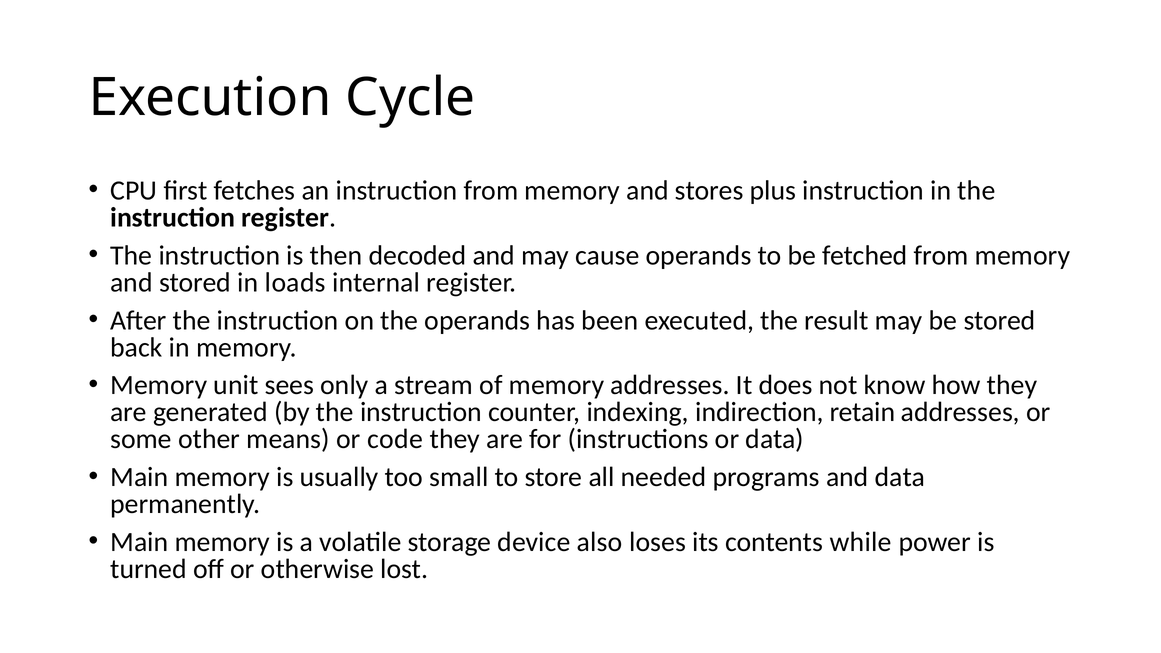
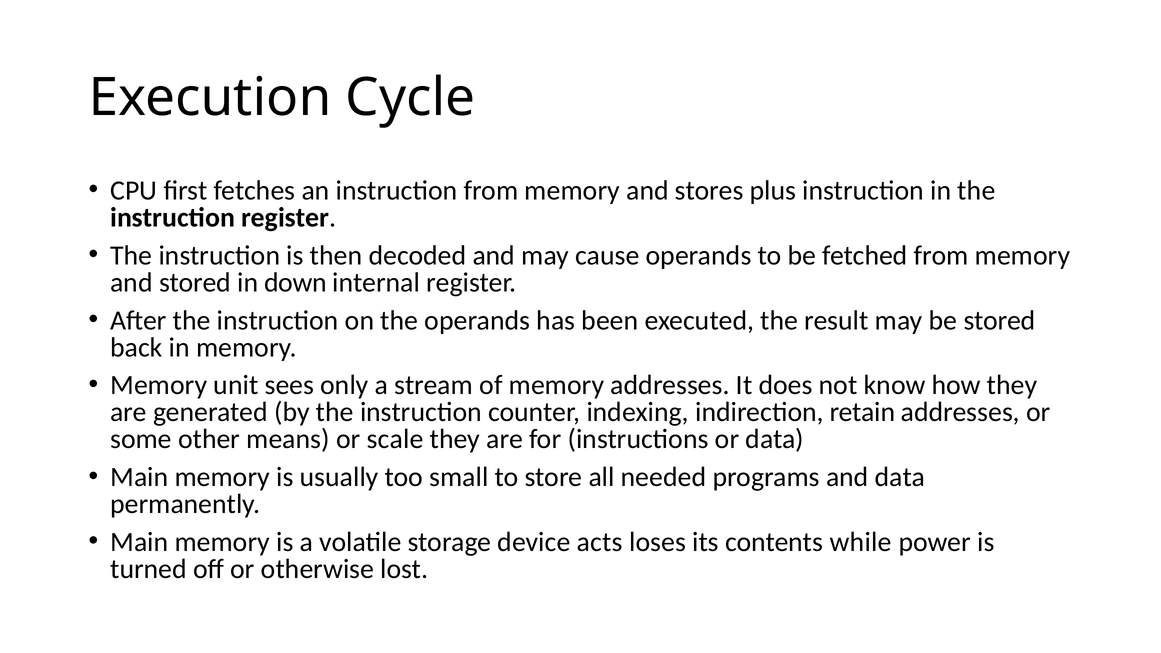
loads: loads -> down (296, 283)
code: code -> scale (395, 439)
also: also -> acts (600, 542)
